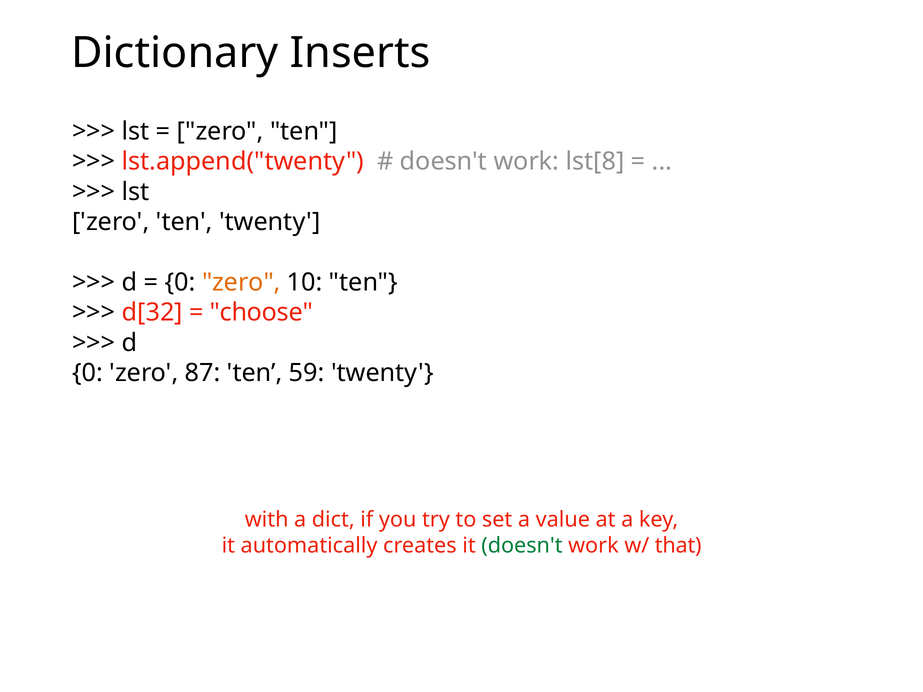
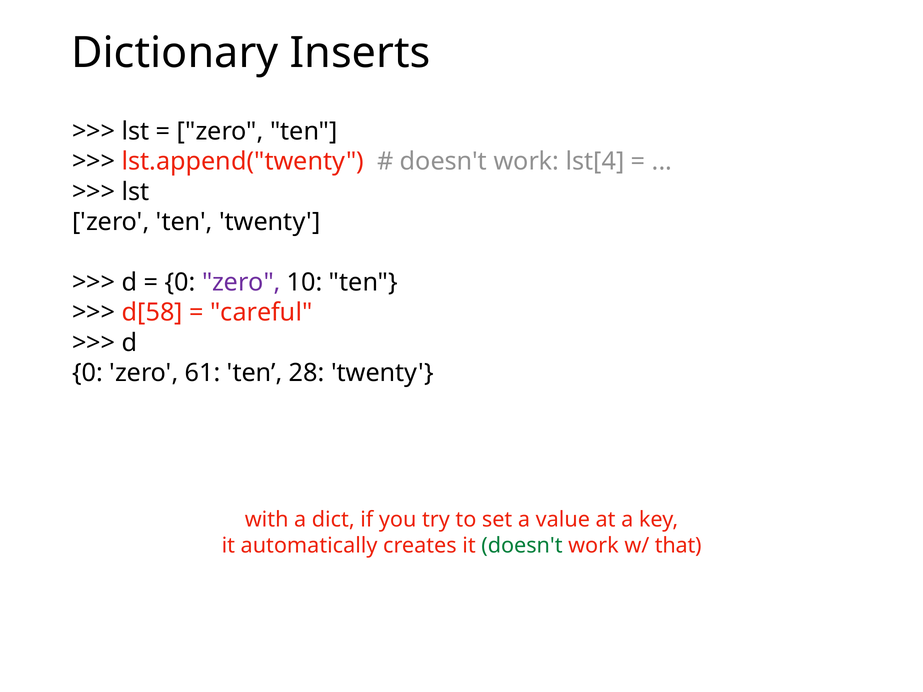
lst[8: lst[8 -> lst[4 (595, 162)
zero colour: orange -> purple (241, 282)
d[32: d[32 -> d[58 (152, 313)
choose: choose -> careful (261, 313)
87: 87 -> 61 (203, 373)
59: 59 -> 28 (307, 373)
